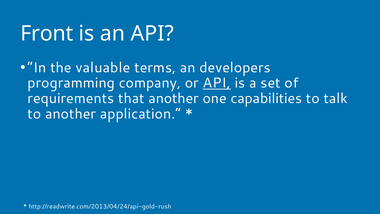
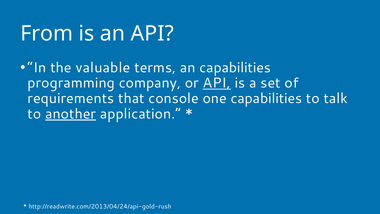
Front: Front -> From (47, 34)
an developers: developers -> capabilities (235, 68)
that another: another -> console (174, 98)
another underline: none -> present (71, 114)
